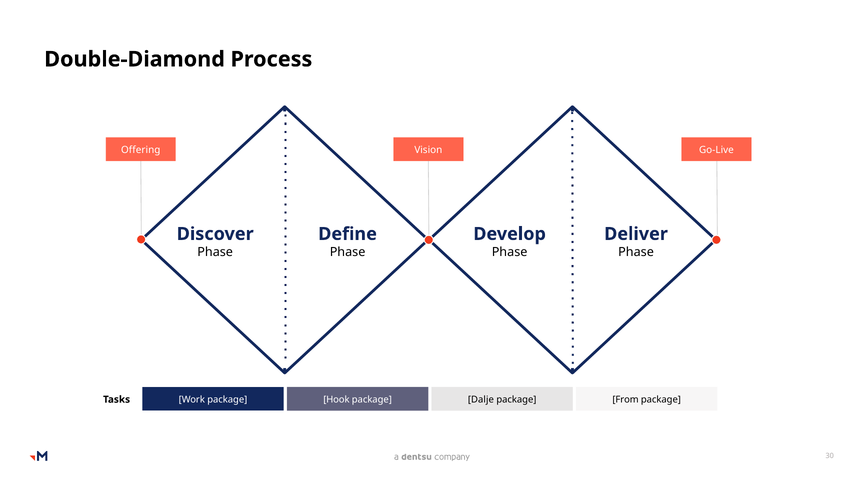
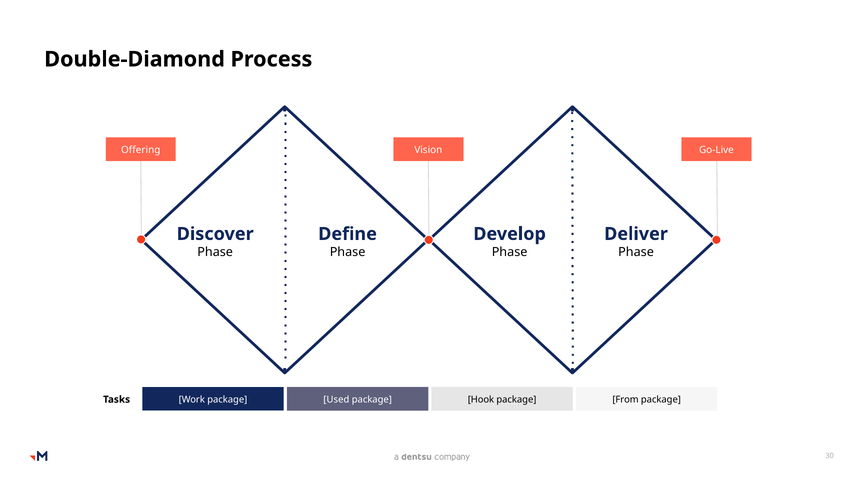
Hook: Hook -> Used (336, 399)
Dalje: Dalje -> Hook (481, 399)
